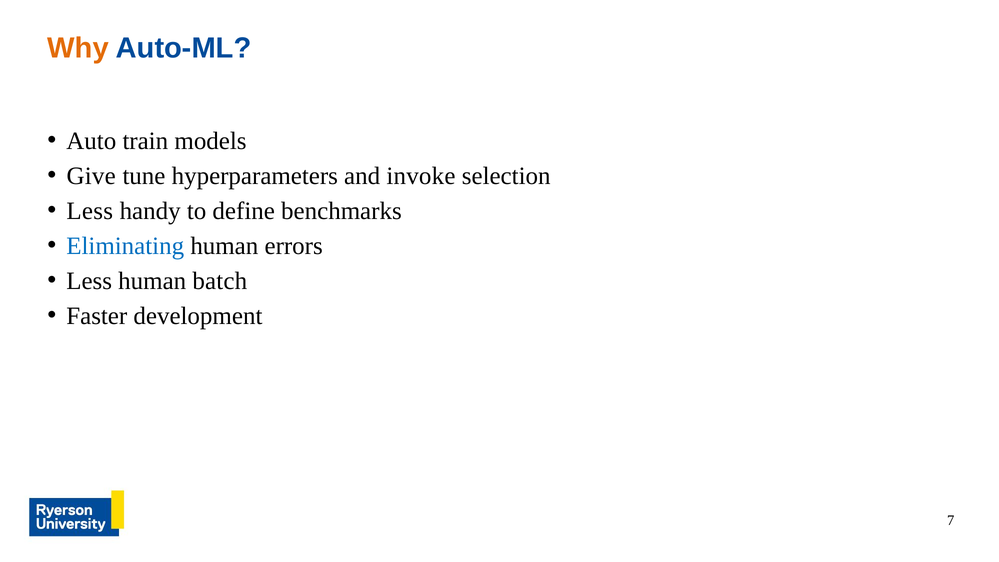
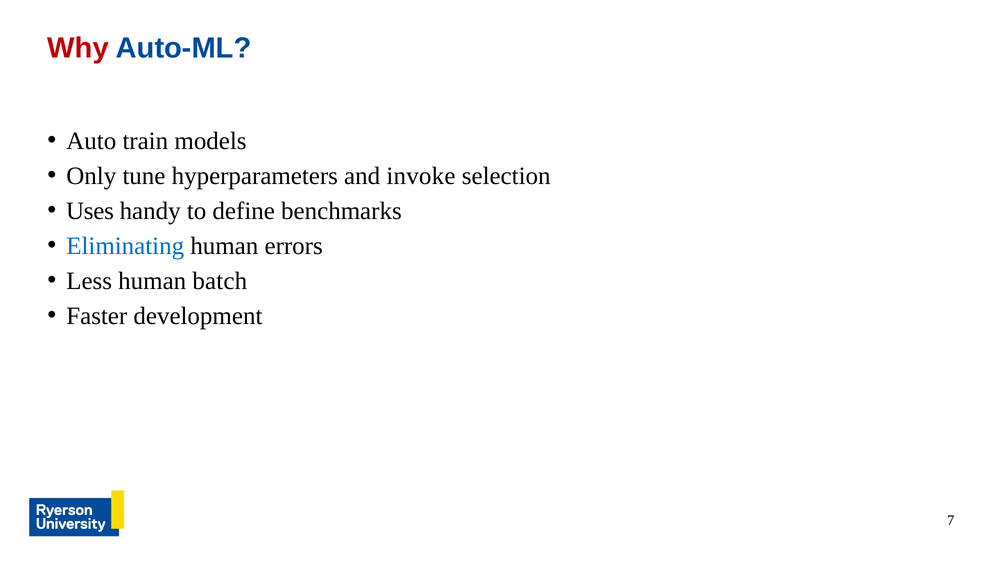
Why colour: orange -> red (78, 48)
Give: Give -> Only (91, 176)
Less: Less -> Uses (90, 211)
